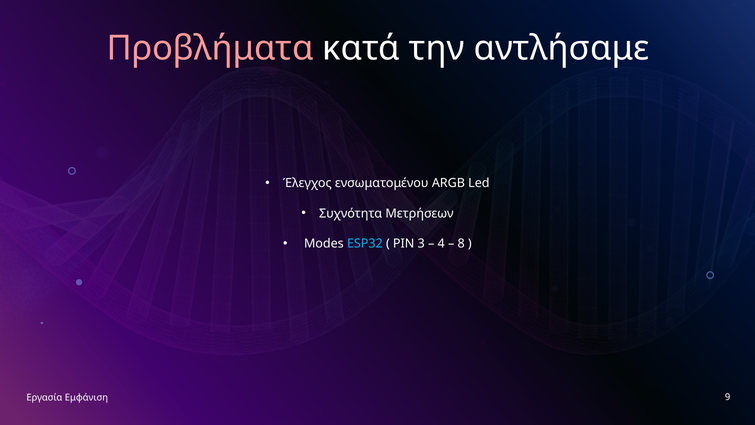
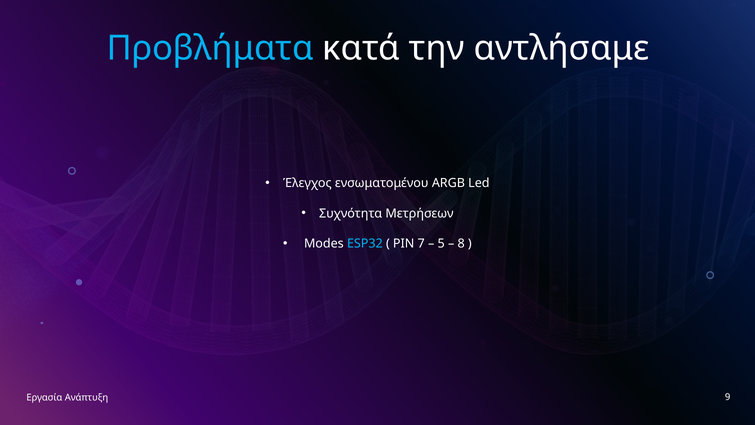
Προβλήματα colour: pink -> light blue (210, 48)
3: 3 -> 7 (421, 244)
4: 4 -> 5 (441, 244)
Εμφάνιση: Εμφάνιση -> Ανάπτυξη (86, 397)
